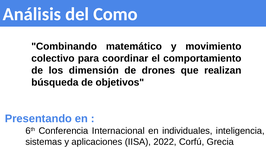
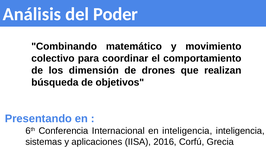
Como: Como -> Poder (116, 14)
en individuales: individuales -> inteligencia (187, 130)
2022: 2022 -> 2016 (165, 142)
